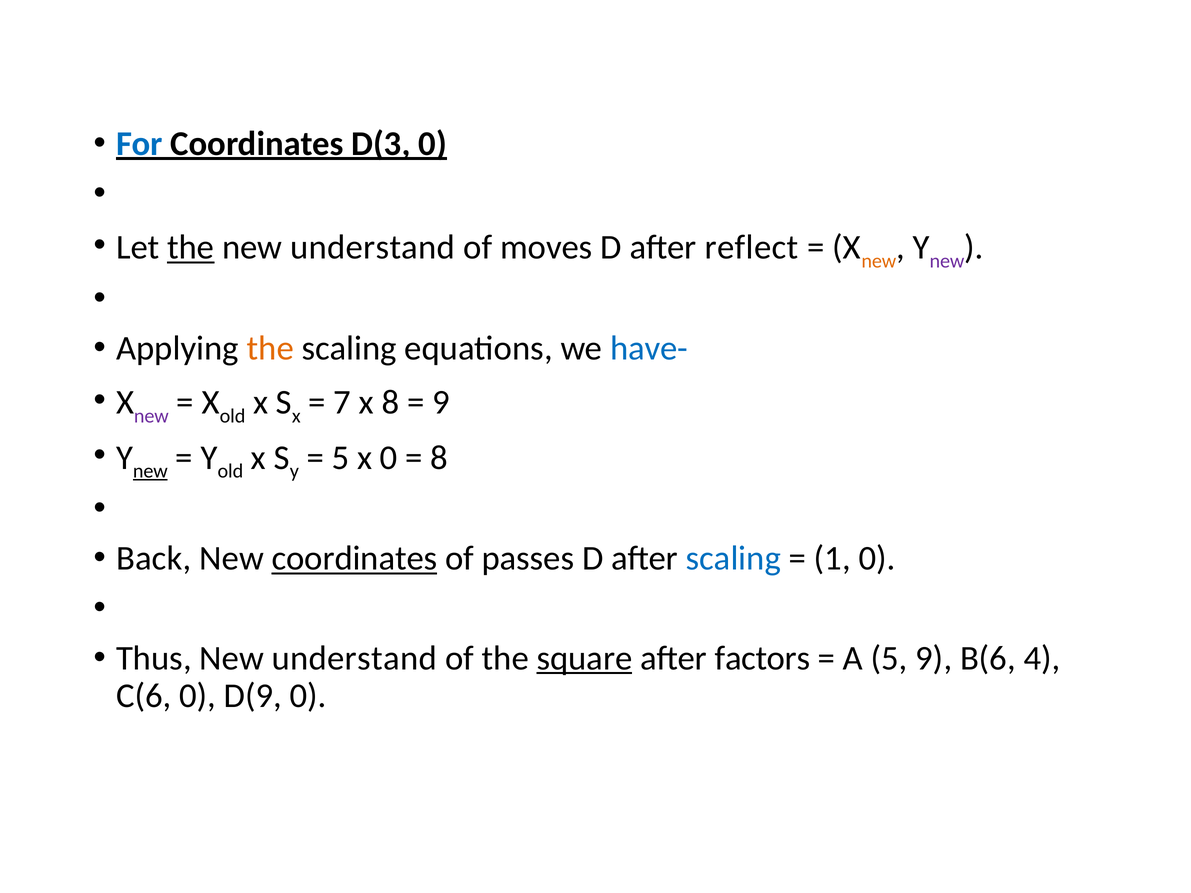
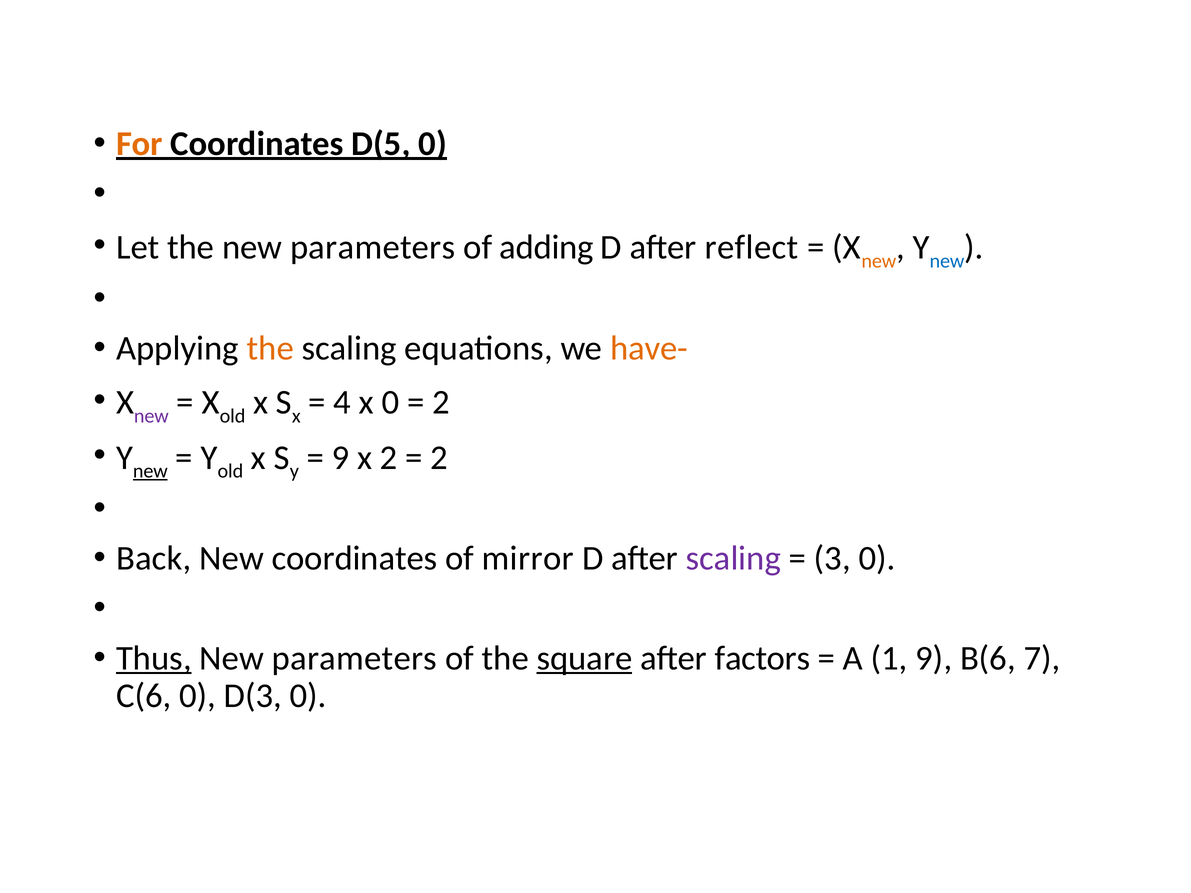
For colour: blue -> orange (139, 144)
D(3: D(3 -> D(5 (381, 144)
the underline: present -> none (191, 248)
understand: understand -> parameters (373, 248)
moves: moves -> adding (546, 248)
new colour: purple -> blue (947, 261)
have- colour: blue -> orange (649, 349)
7: 7 -> 4 (342, 403)
x 8: 8 -> 0 (390, 403)
9: 9 -> 2 (441, 403)
5: 5 -> 9 (341, 458)
x 0: 0 -> 2 (389, 458)
8: 8 -> 2 (439, 458)
coordinates underline: present -> none (354, 559)
passes: passes -> mirror (528, 559)
scaling colour: blue -> purple (733, 559)
1: 1 -> 3 (832, 559)
Thus underline: none -> present (154, 658)
understand: understand -> parameters (354, 658)
A 5: 5 -> 1 (889, 658)
4: 4 -> 7 (1042, 658)
D(9: D(9 -> D(3 (253, 696)
